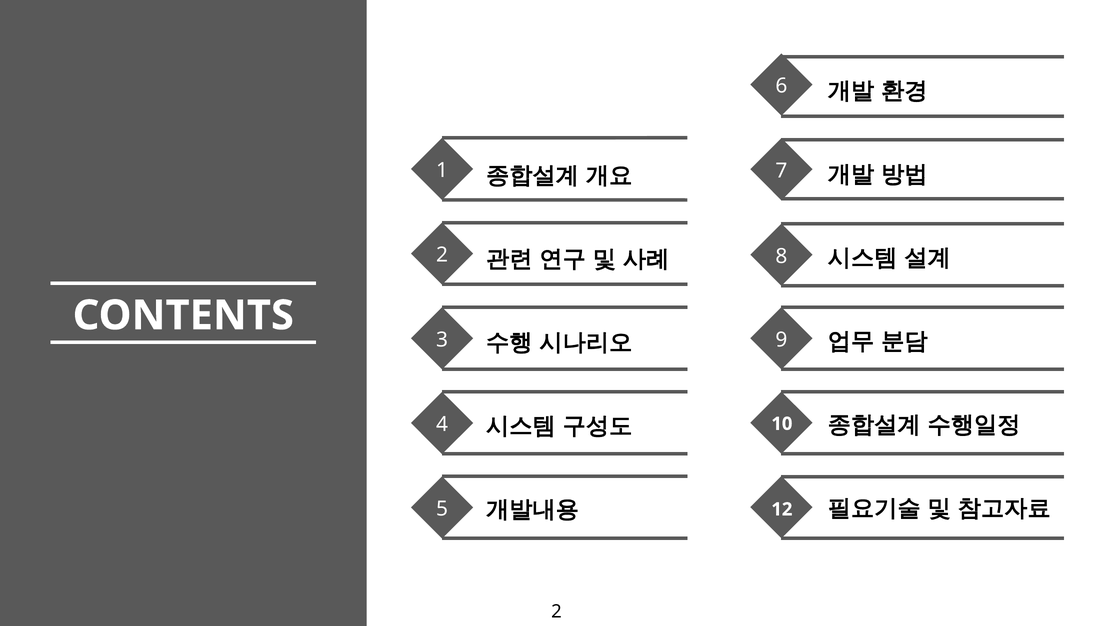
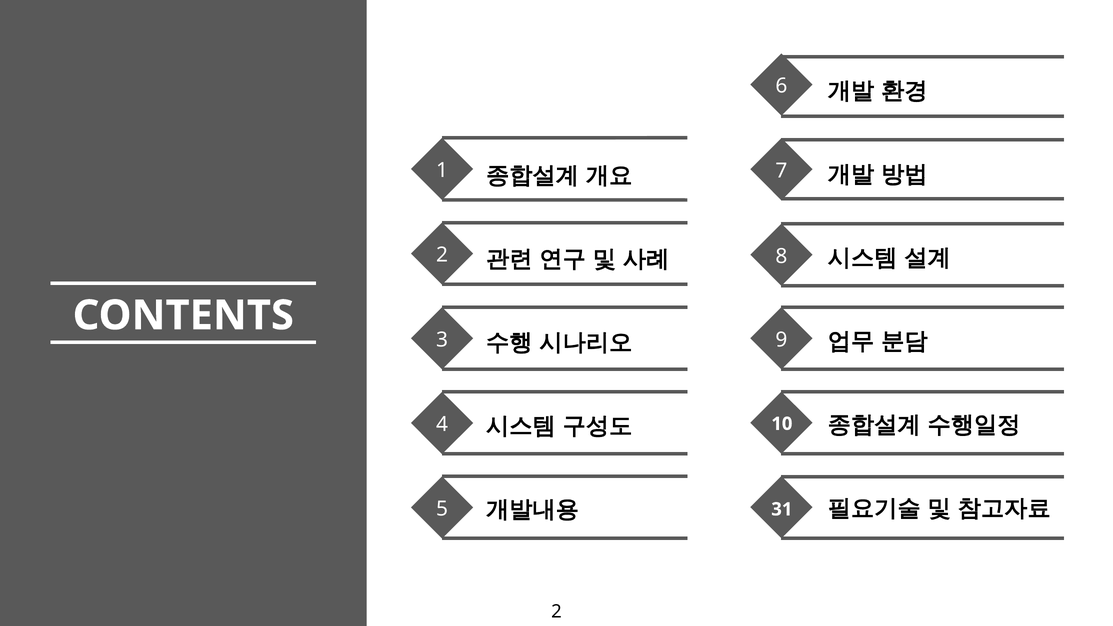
12: 12 -> 31 (782, 509)
